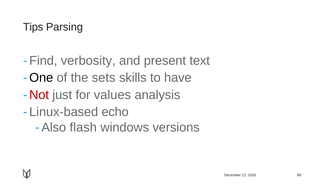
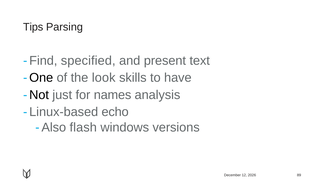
verbosity: verbosity -> specified (88, 60)
sets: sets -> look (104, 77)
Not colour: red -> black (39, 95)
values: values -> names (113, 95)
